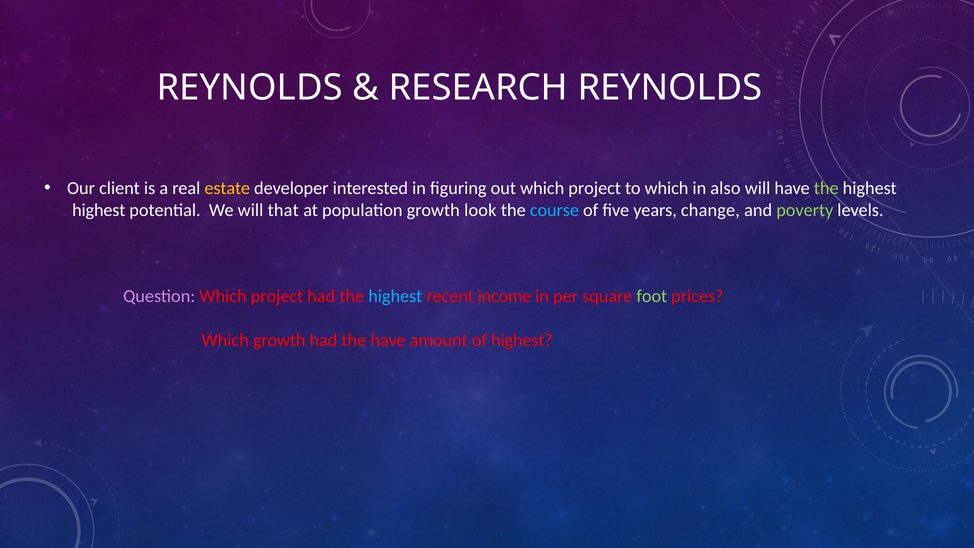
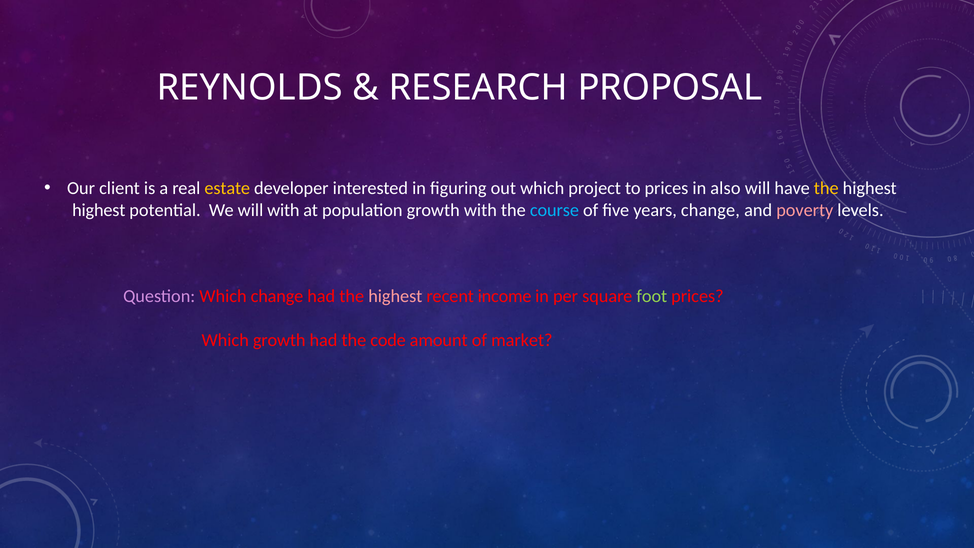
RESEARCH REYNOLDS: REYNOLDS -> PROPOSAL (670, 87)
to which: which -> prices (666, 188)
the colour: light green -> yellow (826, 188)
will that: that -> with (283, 210)
growth look: look -> with (480, 210)
poverty colour: light green -> pink (805, 210)
Question Which project: project -> change (277, 296)
highest colour: light blue -> pink (395, 296)
the have: have -> code (388, 340)
of highest: highest -> market (522, 340)
